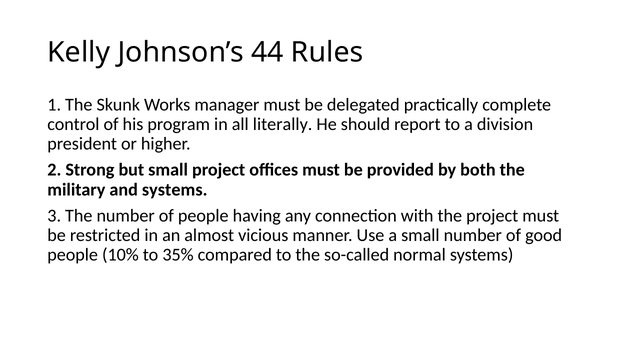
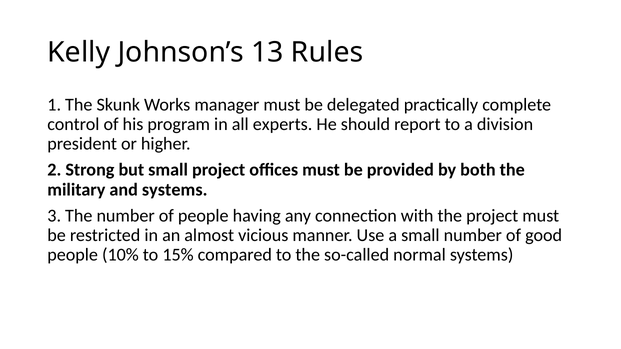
44: 44 -> 13 (267, 52)
literally: literally -> experts (283, 125)
35%: 35% -> 15% (178, 255)
